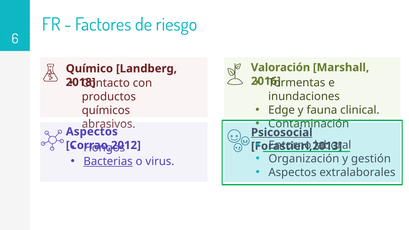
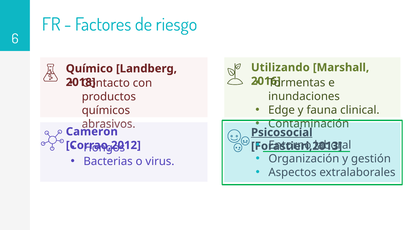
Valoración: Valoración -> Utilizando (280, 67)
Aspectos: Aspectos -> Cameron (92, 132)
Bacterias underline: present -> none (108, 161)
